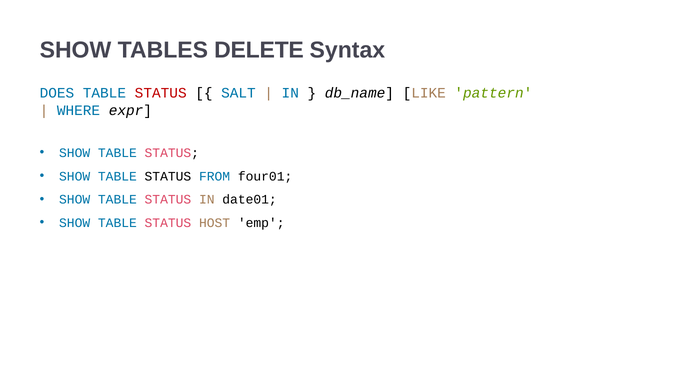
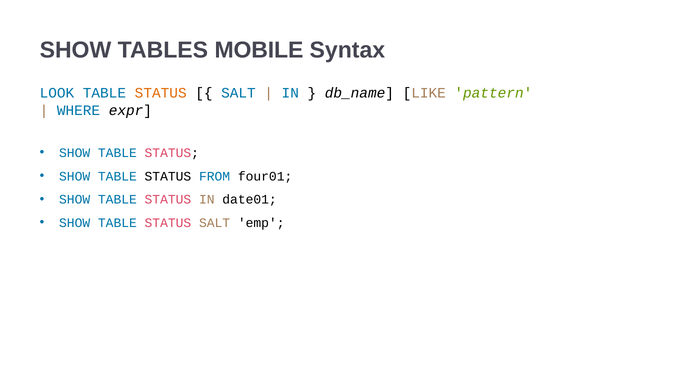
DELETE: DELETE -> MOBILE (259, 50)
DOES: DOES -> LOOK (57, 93)
STATUS colour: red -> orange (161, 93)
STATUS HOST: HOST -> SALT (215, 223)
